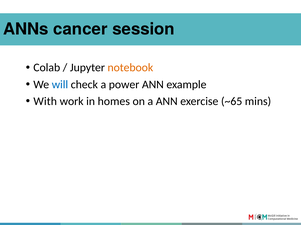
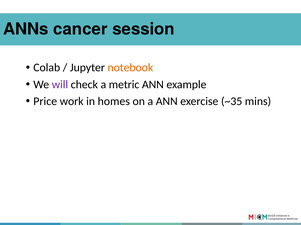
will colour: blue -> purple (60, 85)
power: power -> metric (124, 85)
With: With -> Price (45, 102)
~65: ~65 -> ~35 (232, 102)
